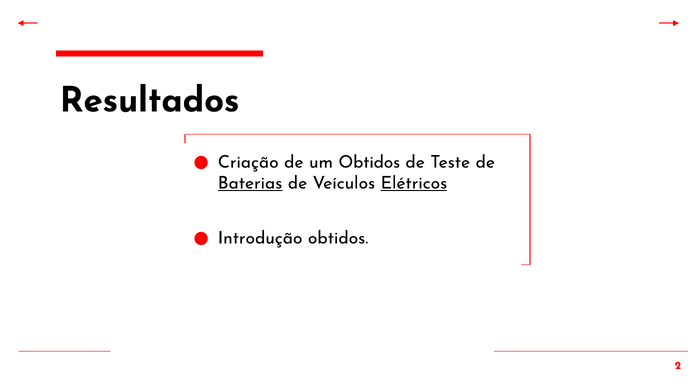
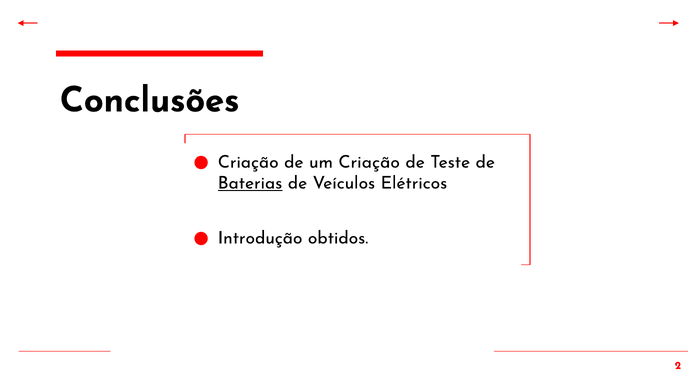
Resultados: Resultados -> Conclusões (150, 100)
um Obtidos: Obtidos -> Criação (369, 162)
Elétricos underline: present -> none (414, 183)
